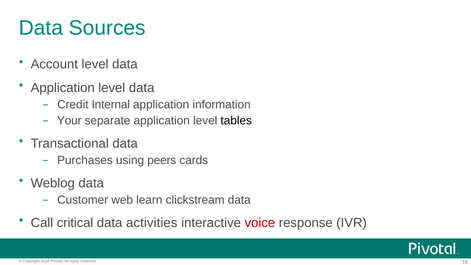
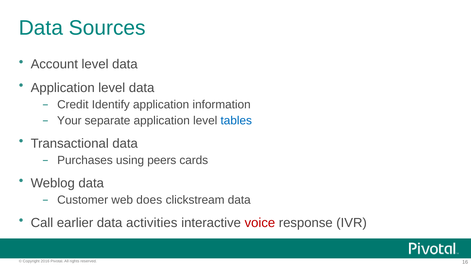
Internal: Internal -> Identify (111, 104)
tables colour: black -> blue (236, 121)
learn: learn -> does (149, 200)
critical: critical -> earlier (75, 223)
